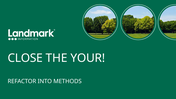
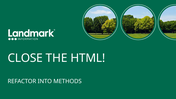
YOUR: YOUR -> HTML (88, 58)
